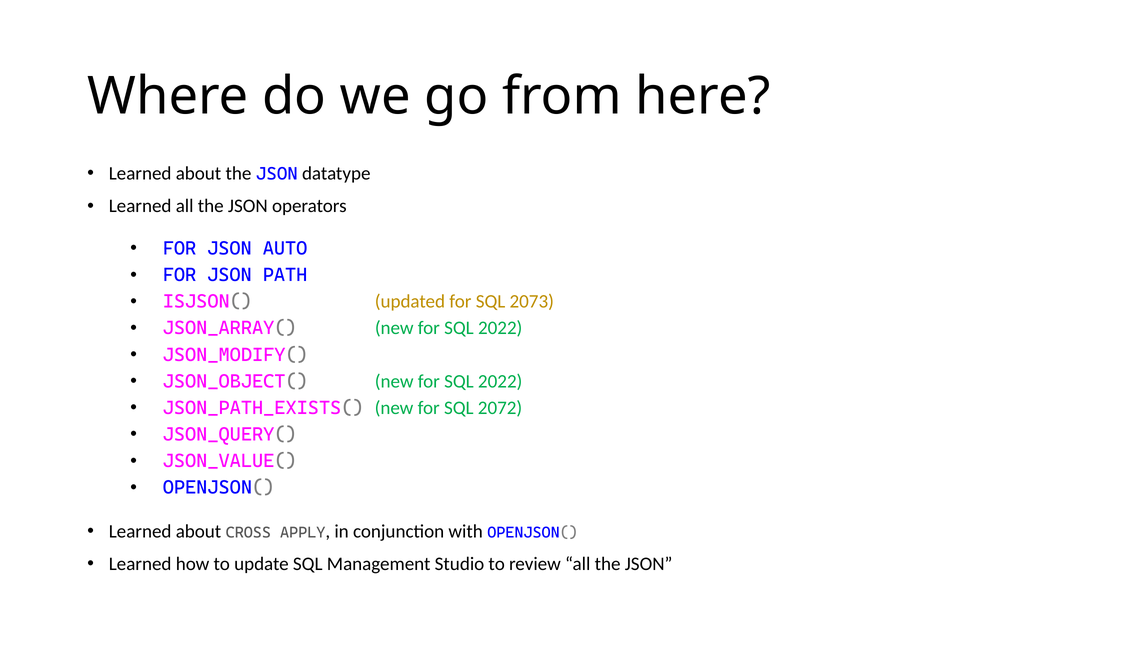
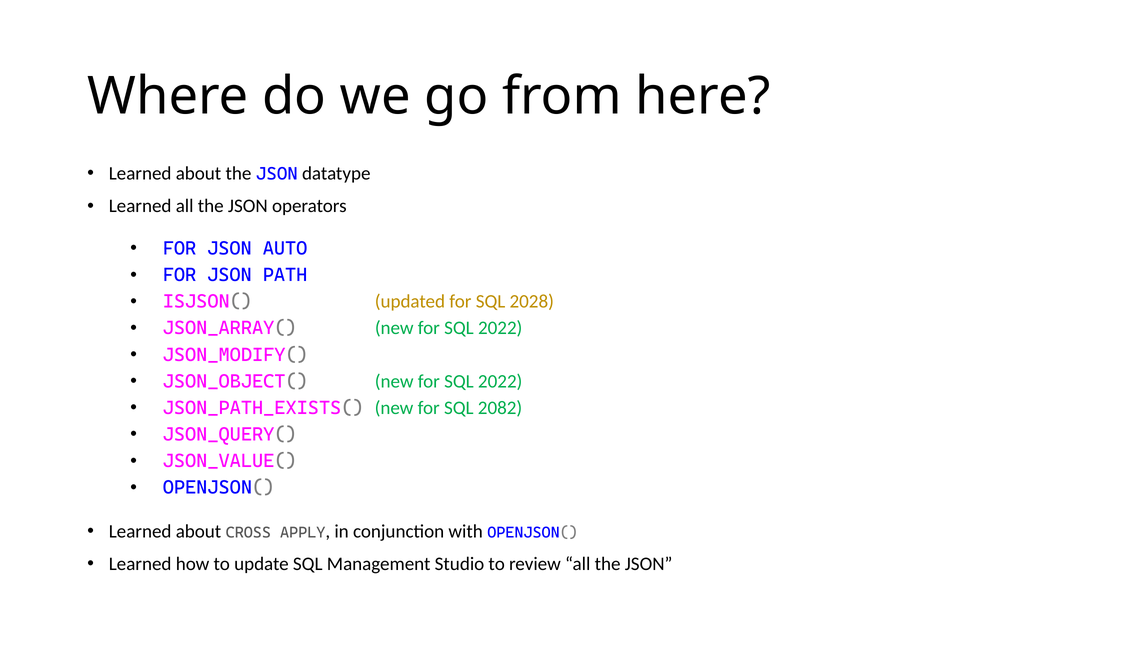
2073: 2073 -> 2028 (532, 301)
2072: 2072 -> 2082 (500, 408)
